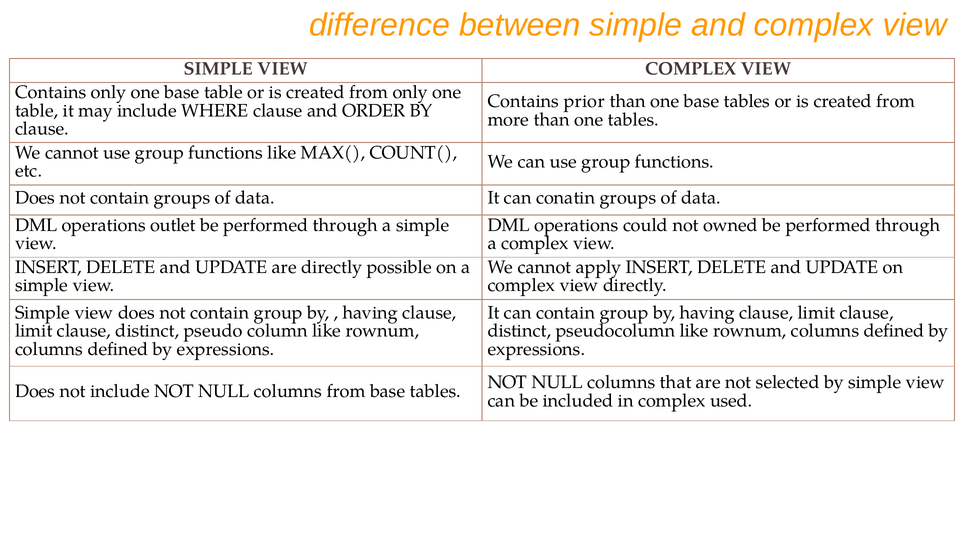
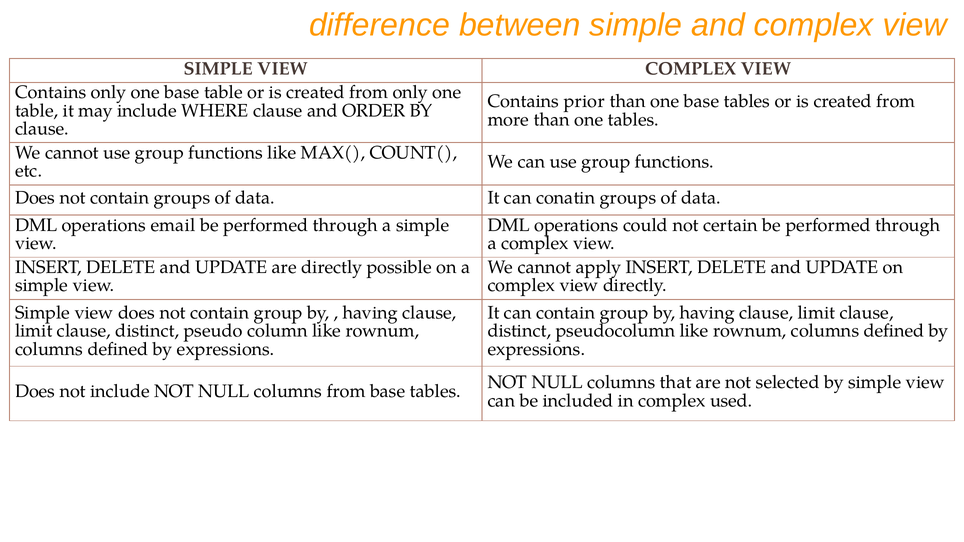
outlet: outlet -> email (173, 225)
owned: owned -> certain (730, 225)
